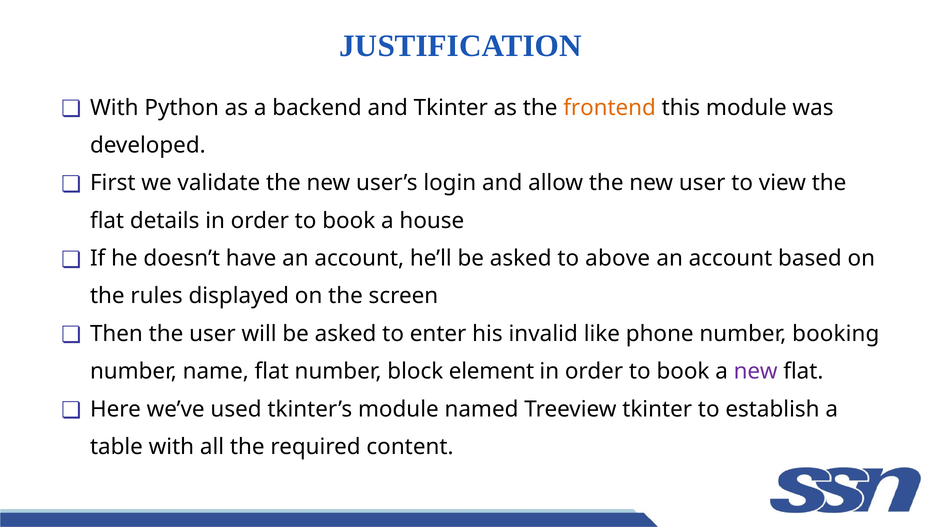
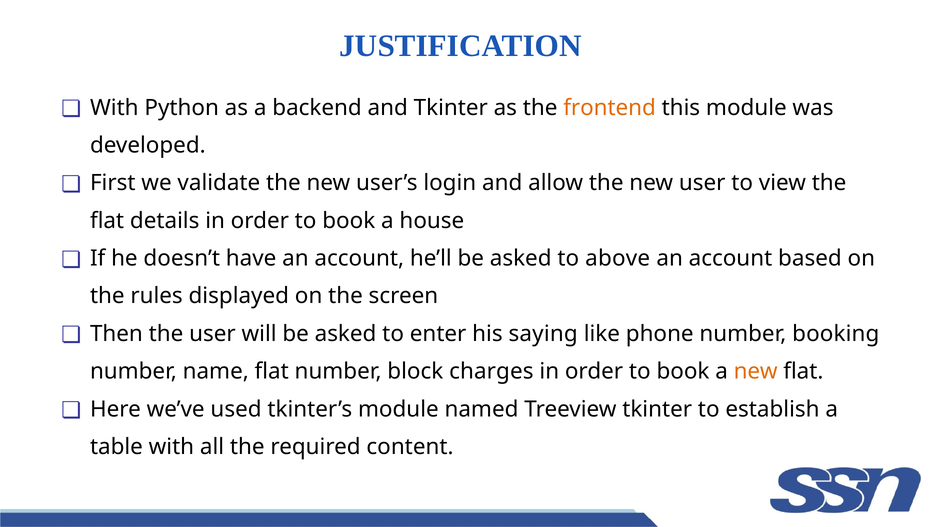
invalid: invalid -> saying (543, 334)
element: element -> charges (491, 371)
new colour: purple -> orange (756, 371)
